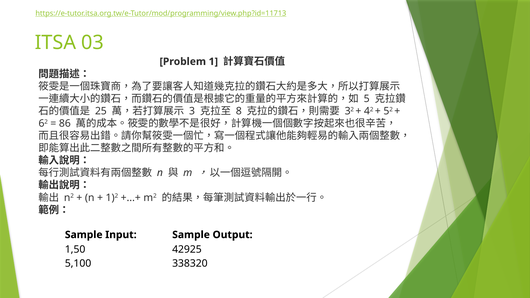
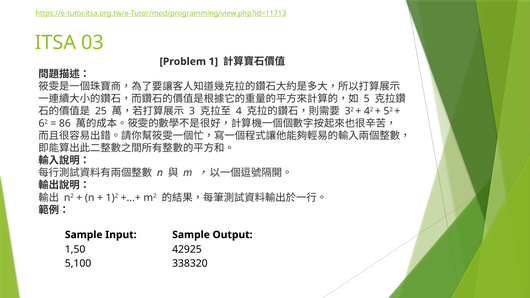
8: 8 -> 4 (239, 111)
